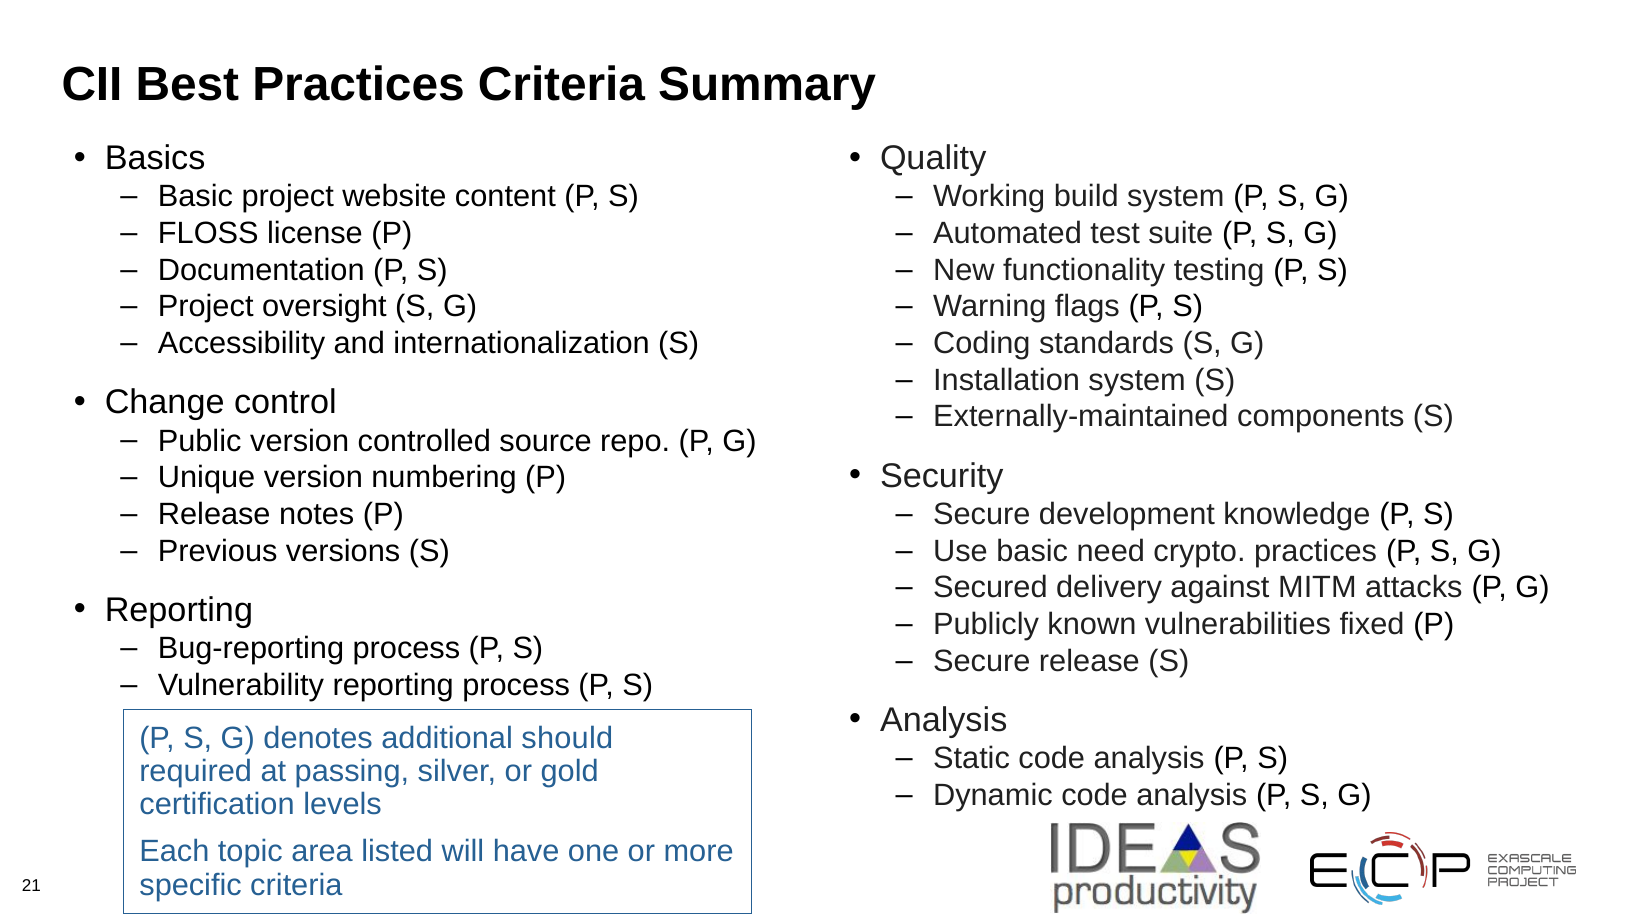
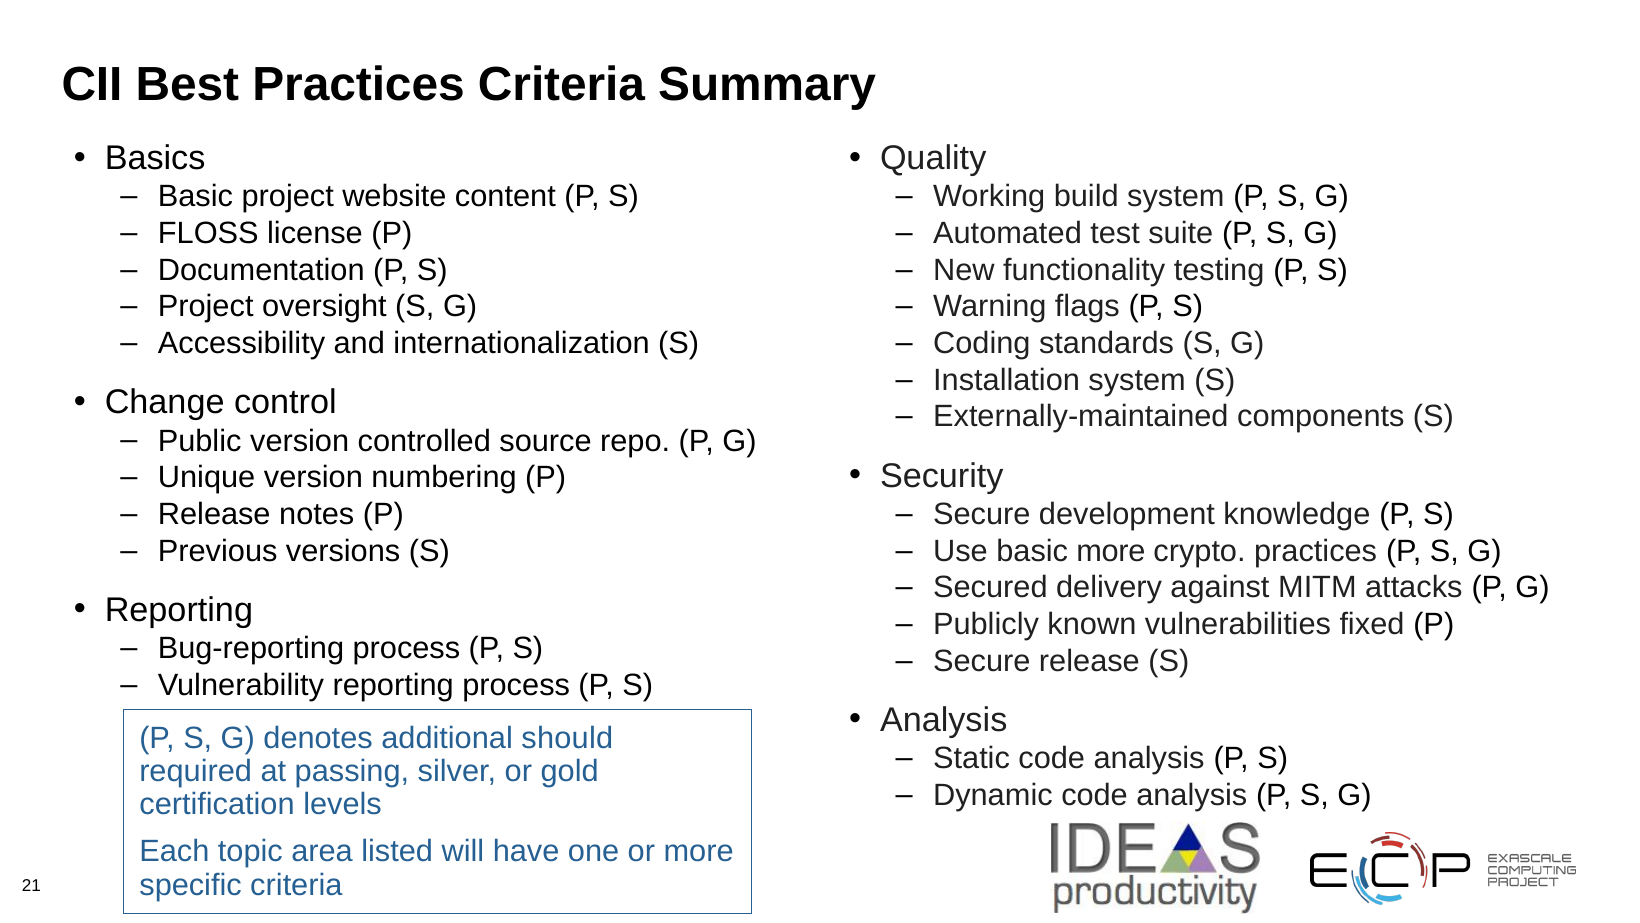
basic need: need -> more (1111, 551)
